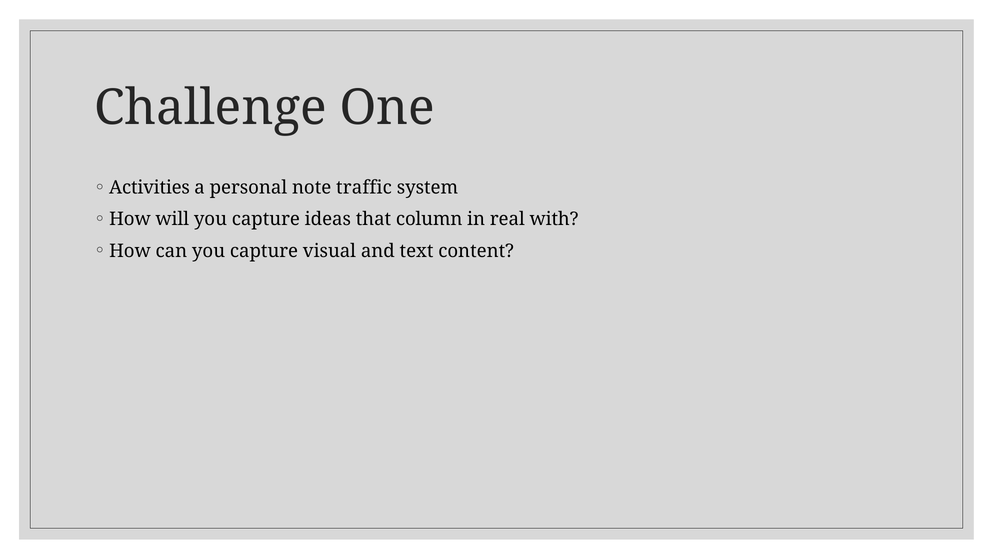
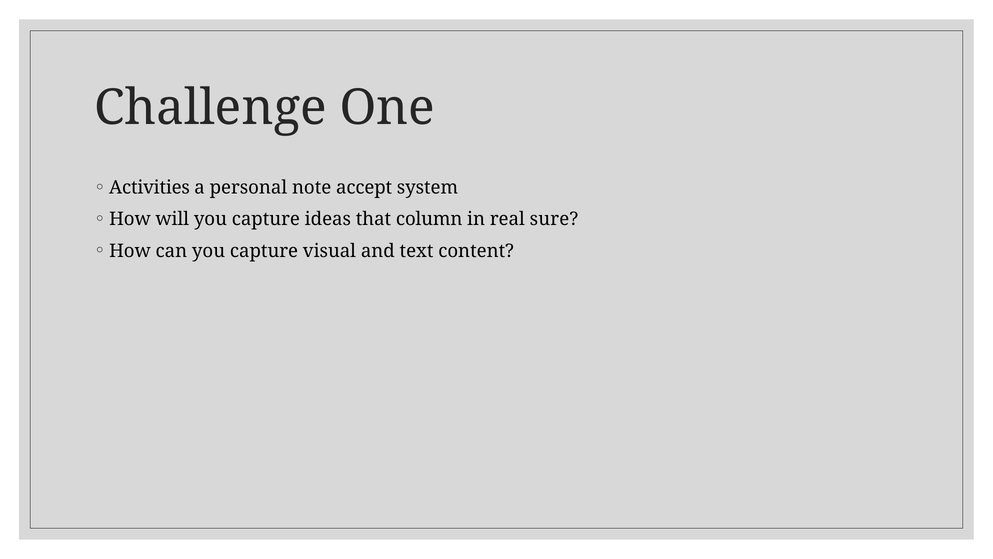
traffic: traffic -> accept (364, 187)
with: with -> sure (554, 219)
